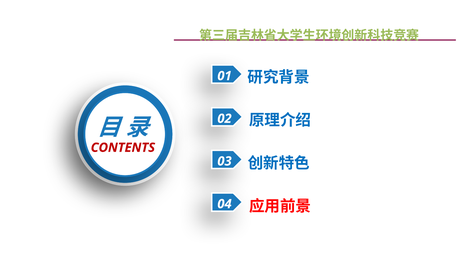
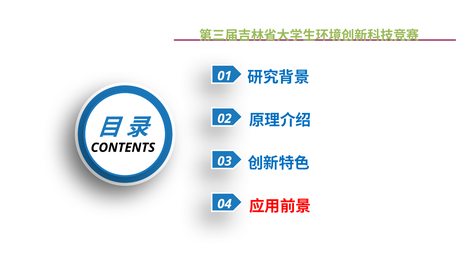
CONTENTS colour: red -> black (123, 148)
